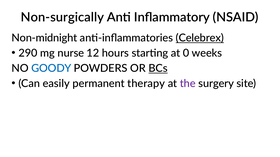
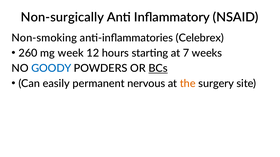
Non-midnight: Non-midnight -> Non-smoking (44, 38)
Celebrex underline: present -> none (200, 38)
290: 290 -> 260 (28, 53)
nurse: nurse -> week (71, 53)
0: 0 -> 7 (186, 53)
therapy: therapy -> nervous (146, 84)
the colour: purple -> orange (188, 84)
